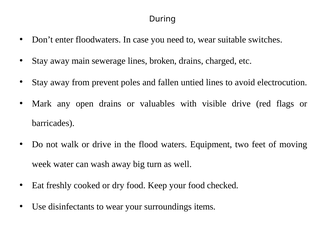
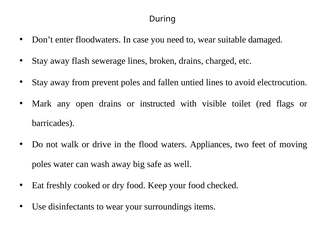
switches: switches -> damaged (265, 40)
main: main -> flash (81, 61)
valuables: valuables -> instructed (157, 104)
visible drive: drive -> toilet (241, 104)
Equipment: Equipment -> Appliances (211, 145)
week: week -> poles (41, 164)
turn: turn -> safe (154, 164)
